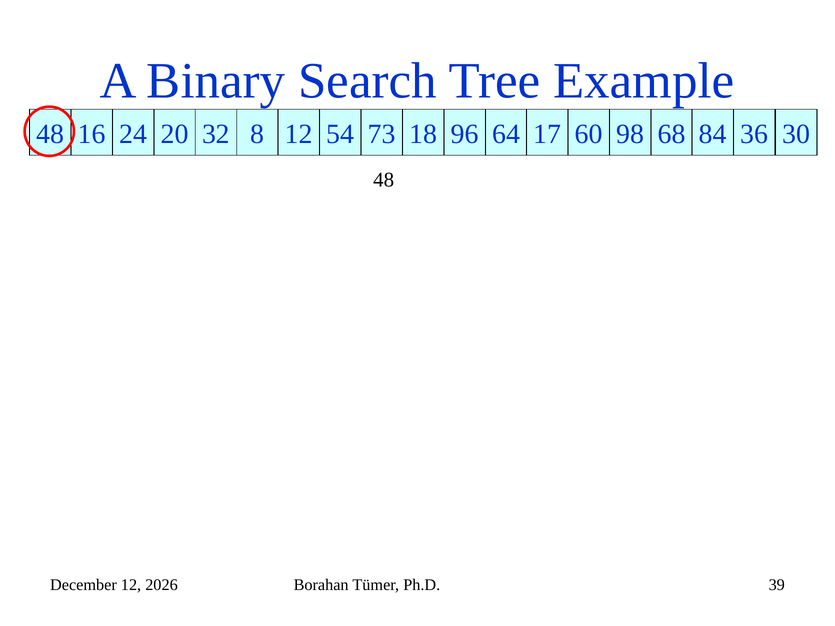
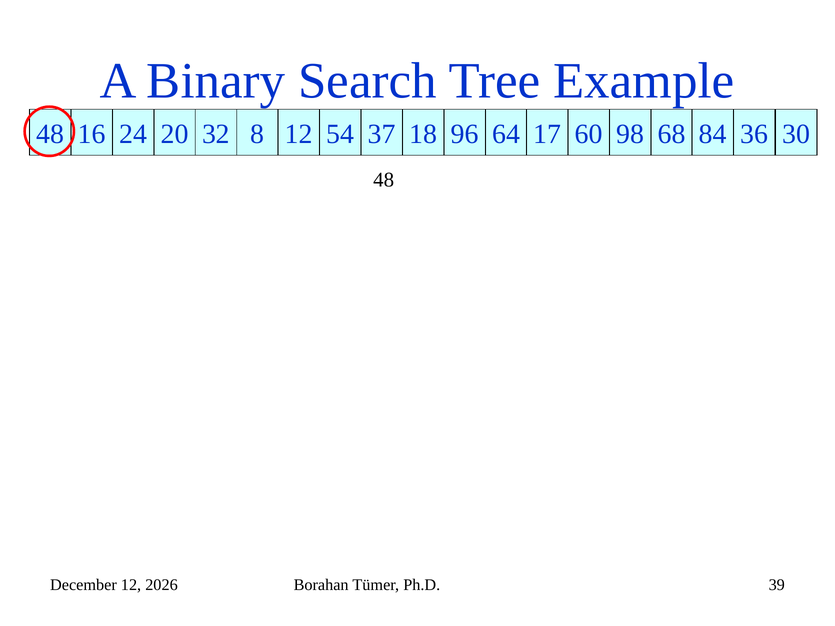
73: 73 -> 37 (382, 134)
